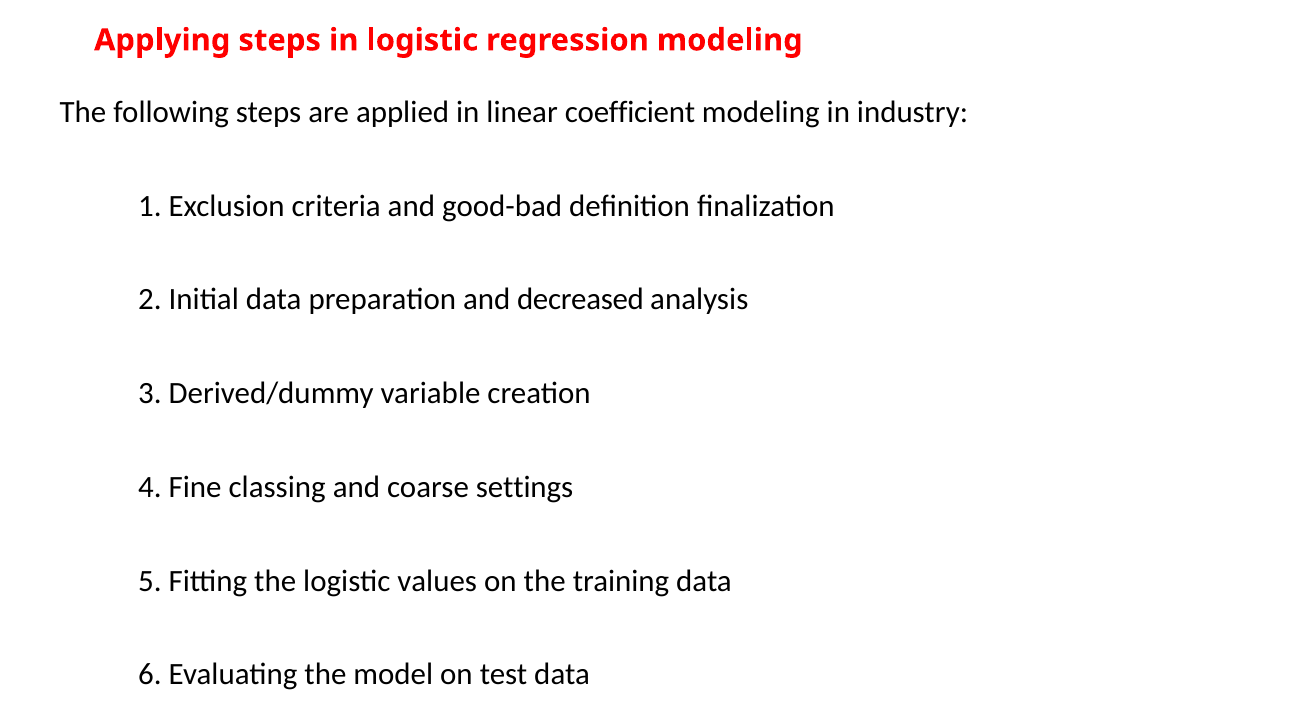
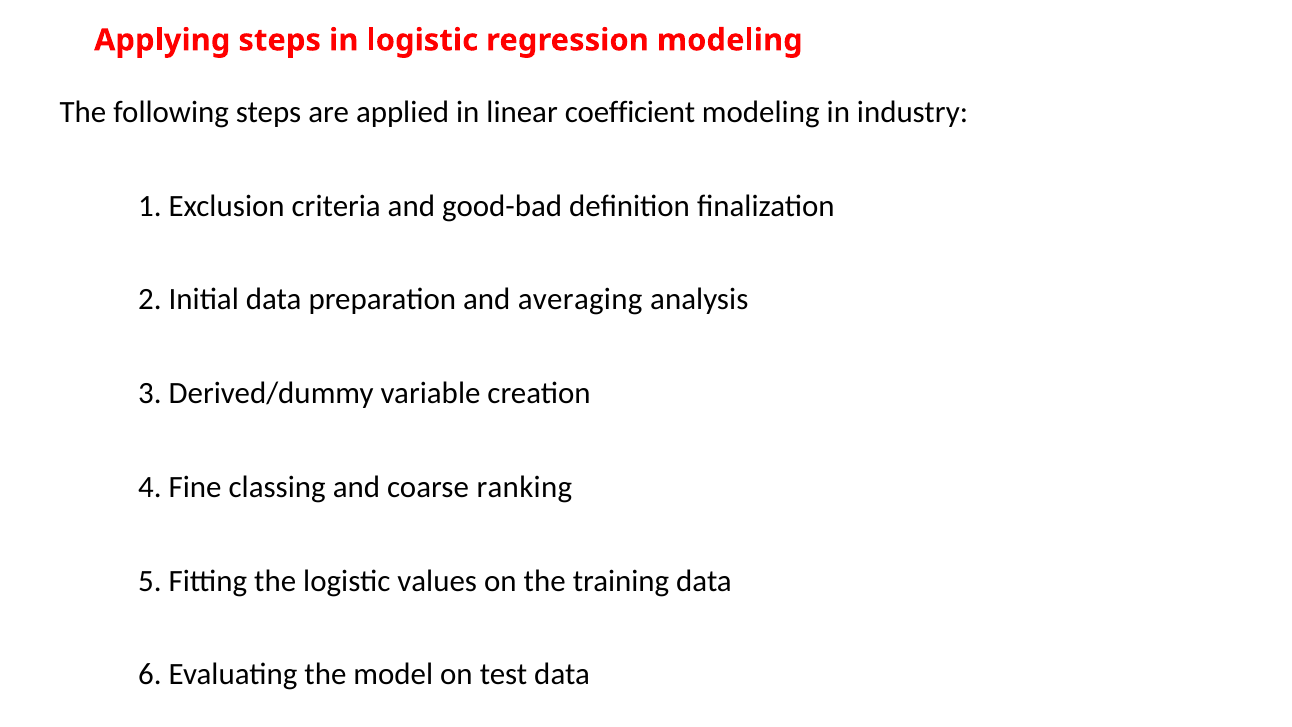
decreased: decreased -> averaging (580, 299)
settings: settings -> ranking (524, 487)
